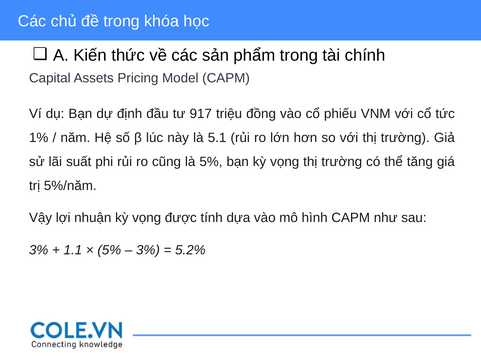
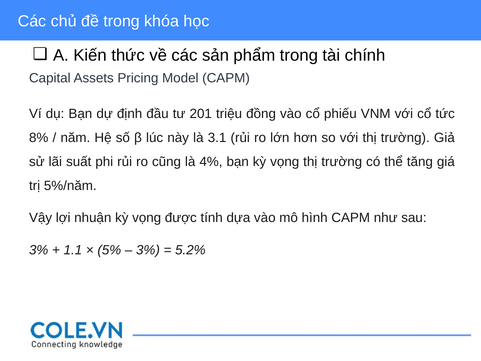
917: 917 -> 201 (201, 114)
1%: 1% -> 8% (39, 138)
5.1: 5.1 -> 3.1 (217, 138)
là 5%: 5% -> 4% (211, 162)
